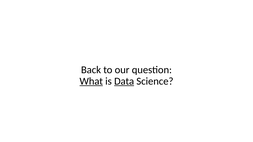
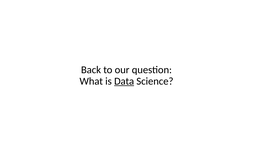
What underline: present -> none (91, 81)
